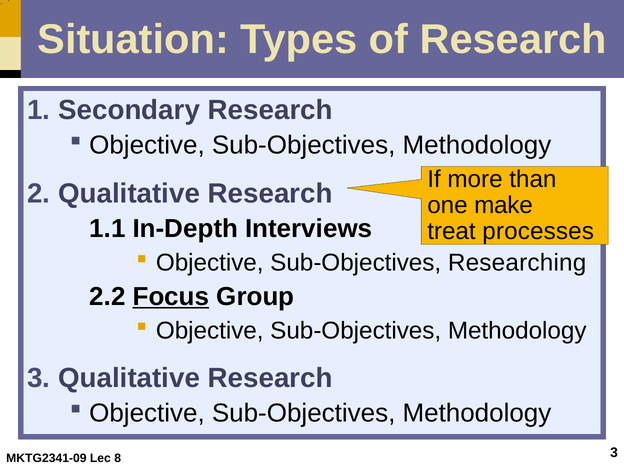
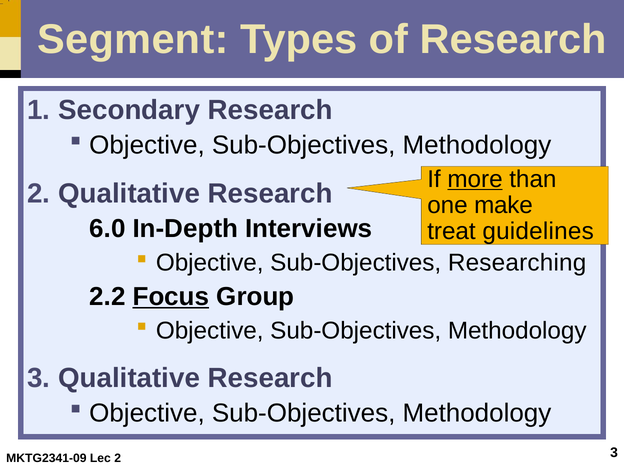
Situation: Situation -> Segment (133, 39)
more underline: none -> present (475, 179)
1.1: 1.1 -> 6.0 (107, 229)
processes: processes -> guidelines (538, 231)
Lec 8: 8 -> 2 (118, 458)
